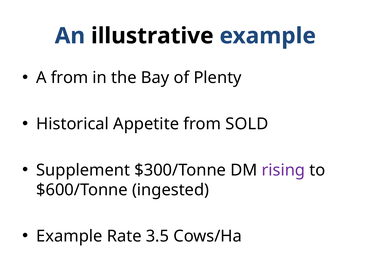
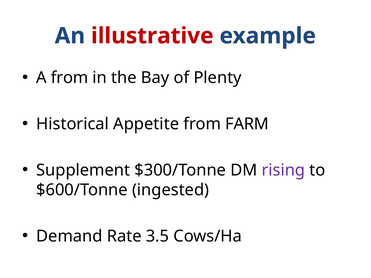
illustrative colour: black -> red (152, 36)
SOLD: SOLD -> FARM (247, 124)
Example: Example -> Demand (69, 236)
